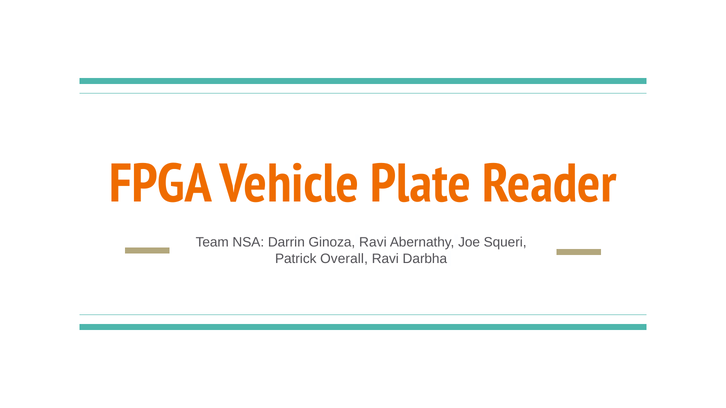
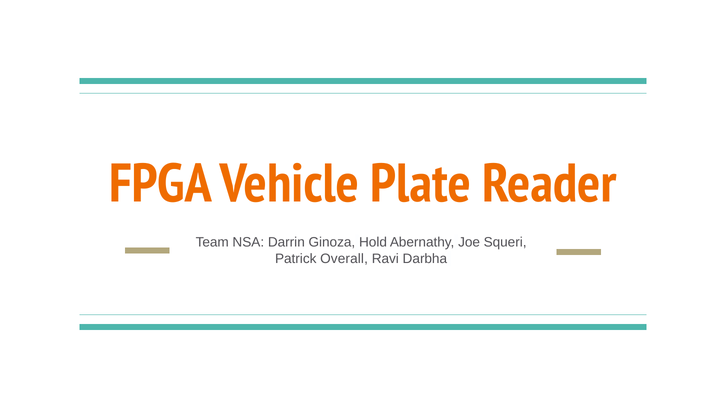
Ginoza Ravi: Ravi -> Hold (373, 243)
